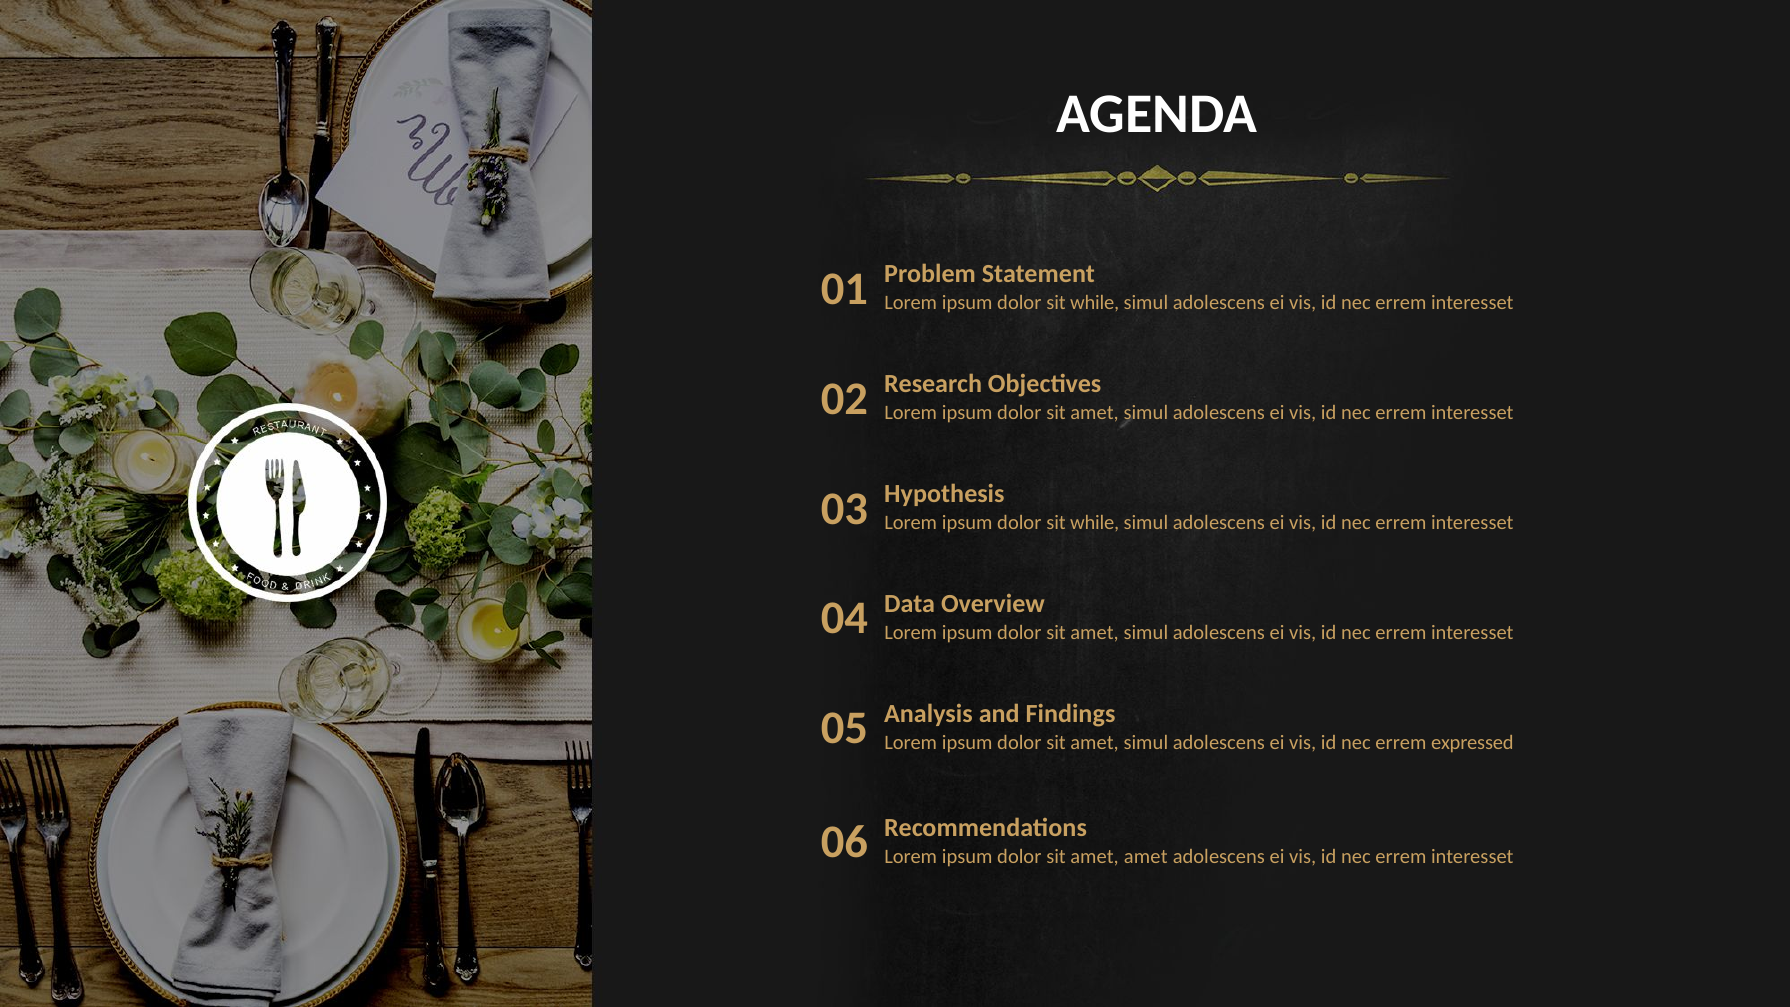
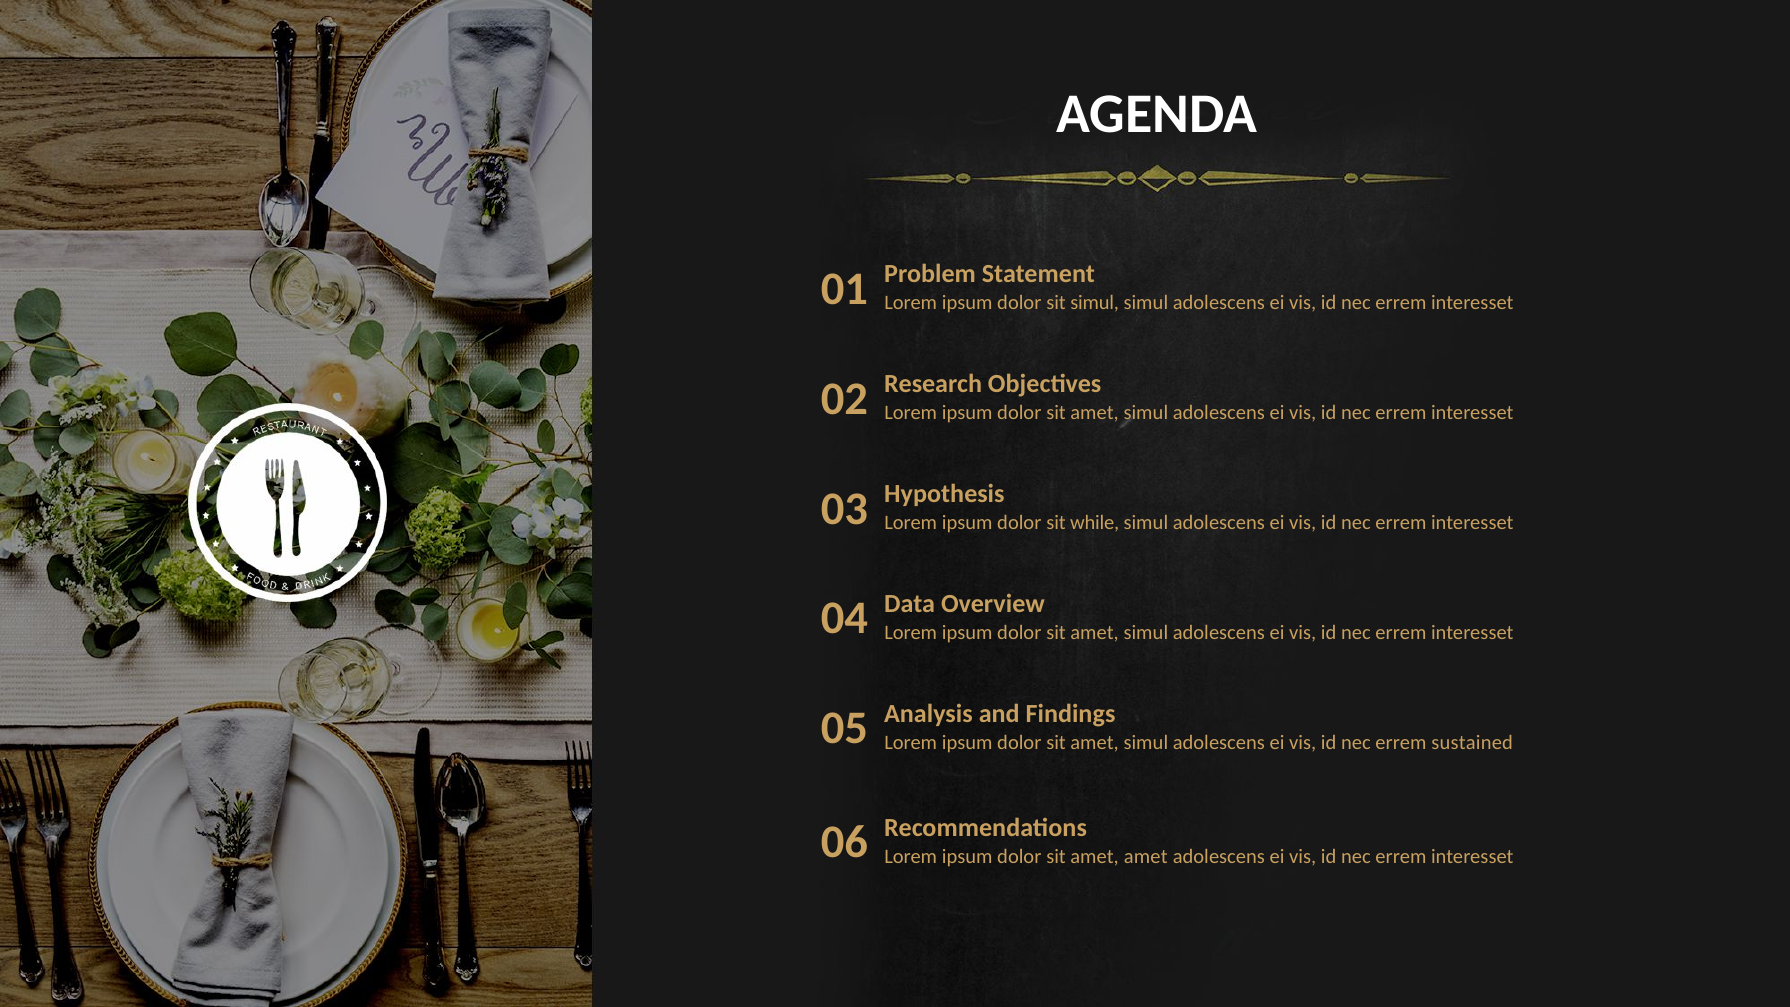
while: while -> simul (1095, 303)
expressed: expressed -> sustained (1472, 743)
